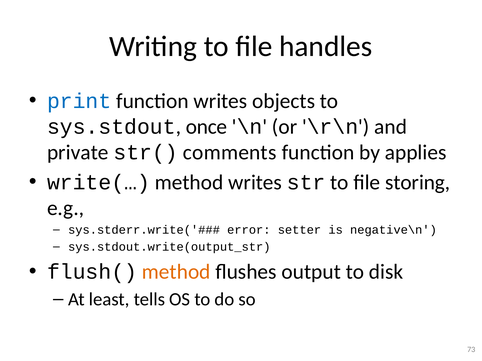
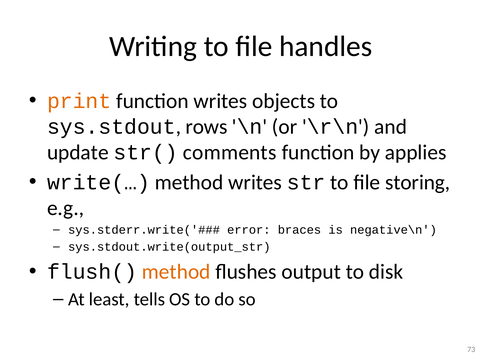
print colour: blue -> orange (79, 101)
once: once -> rows (207, 127)
private: private -> update (78, 153)
setter: setter -> braces (299, 230)
